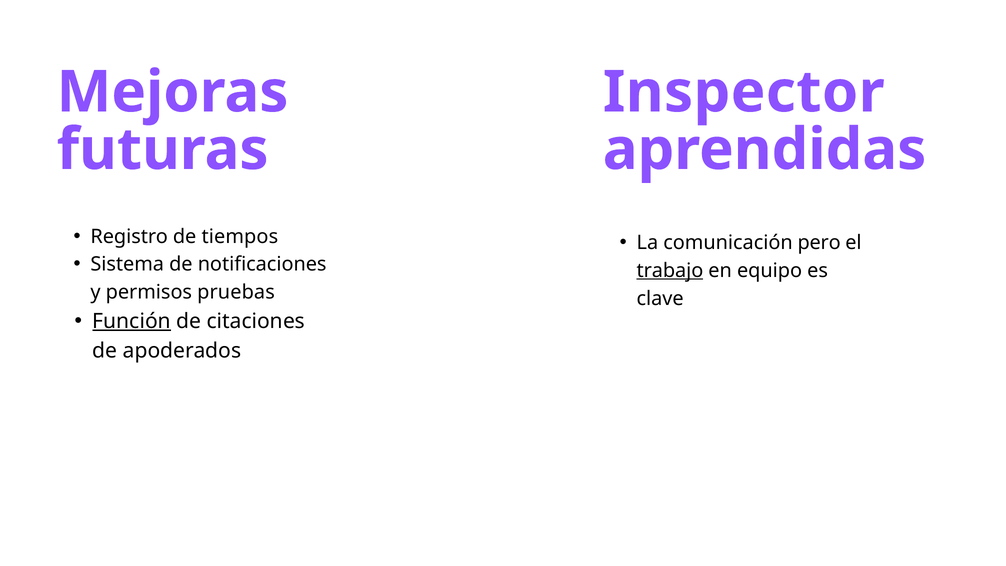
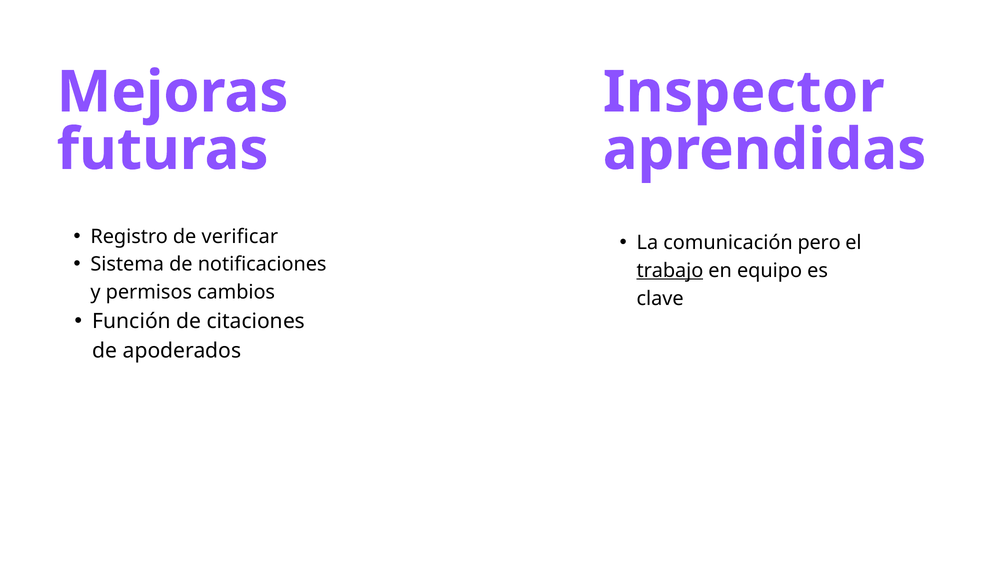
tiempos: tiempos -> verificar (240, 236)
pruebas: pruebas -> cambios (236, 292)
Función underline: present -> none (132, 321)
